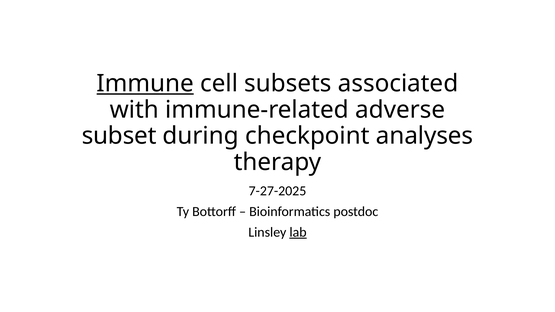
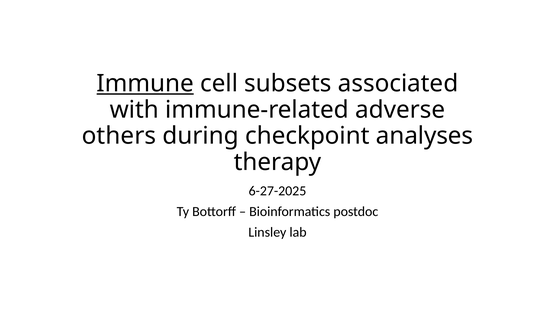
subset: subset -> others (119, 136)
7-27-2025: 7-27-2025 -> 6-27-2025 (277, 191)
lab underline: present -> none (298, 232)
